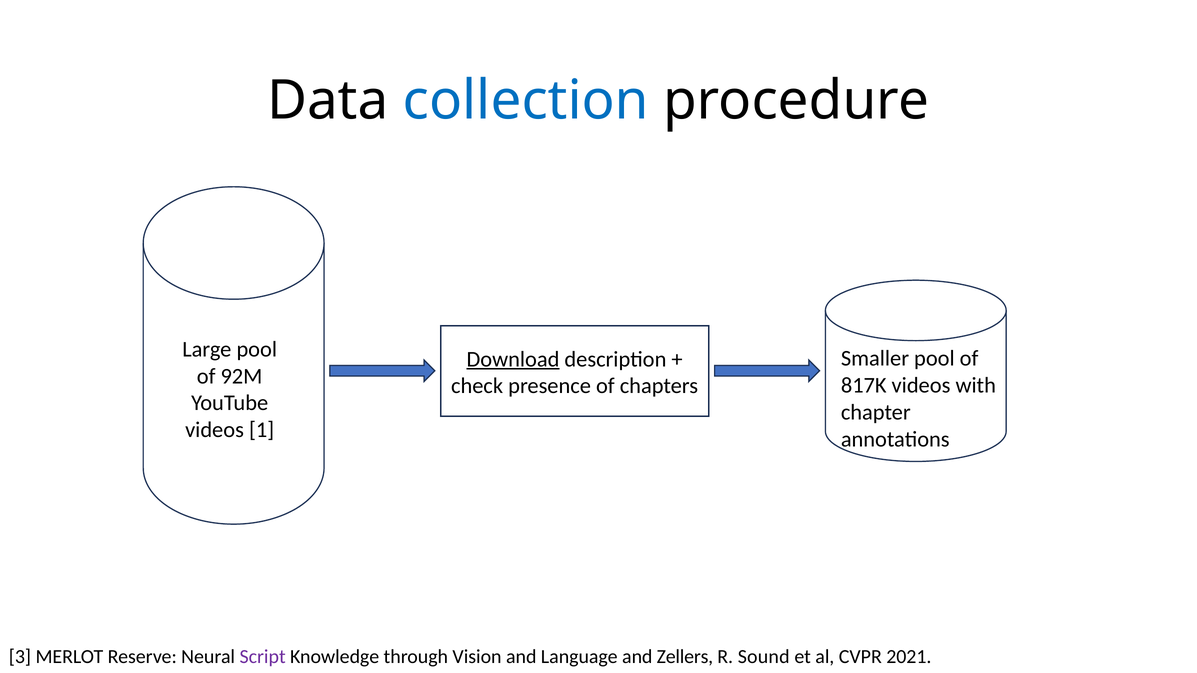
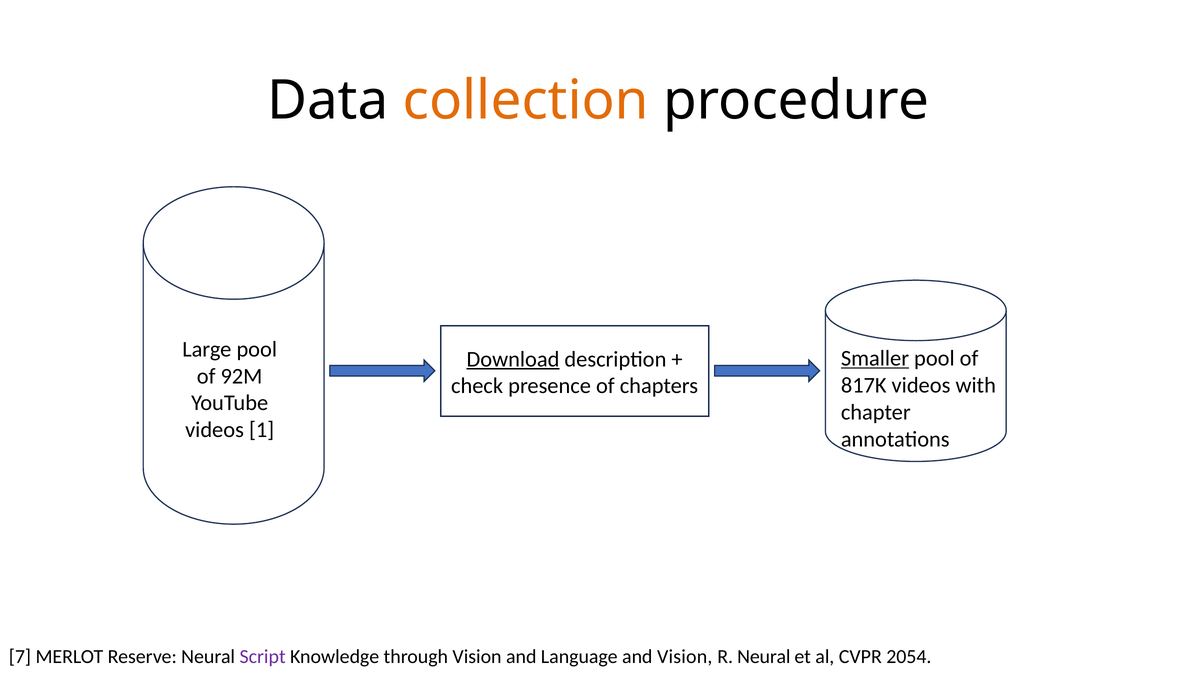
collection colour: blue -> orange (526, 101)
Smaller underline: none -> present (875, 359)
3: 3 -> 7 (20, 657)
and Zellers: Zellers -> Vision (685, 657)
R Sound: Sound -> Neural (764, 657)
2021: 2021 -> 2054 (909, 657)
